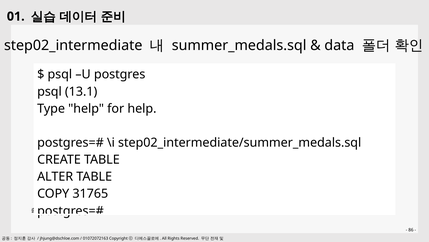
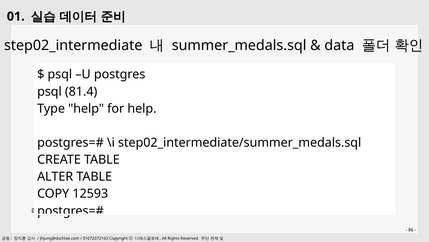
13.1: 13.1 -> 81.4 (81, 91)
31765: 31765 -> 12593 (90, 193)
